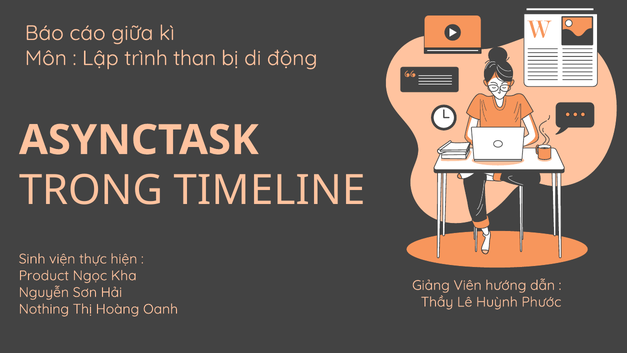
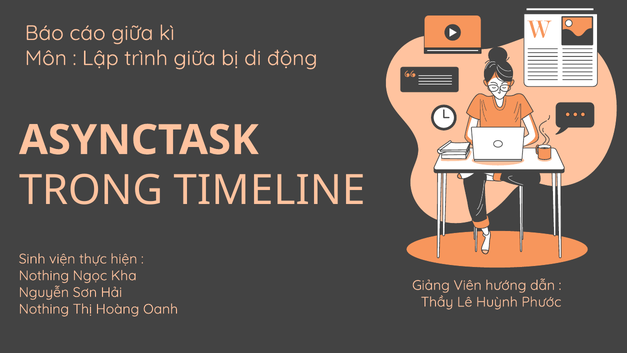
trình than: than -> giữa (195, 58)
Product: Product -> Nothing (44, 275)
